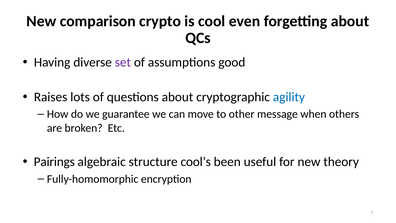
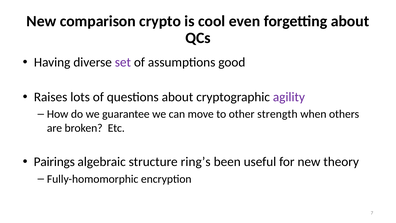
agility colour: blue -> purple (289, 97)
message: message -> strength (277, 114)
cool’s: cool’s -> ring’s (196, 162)
